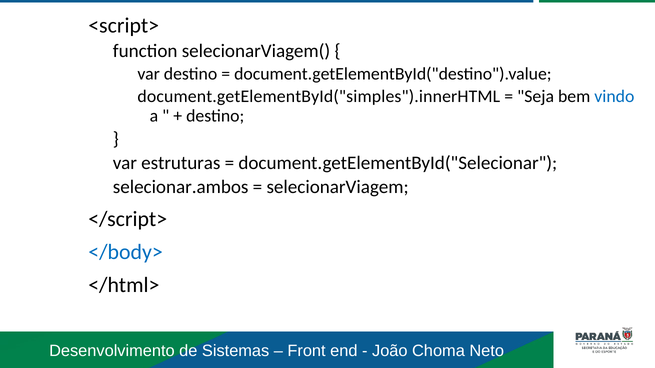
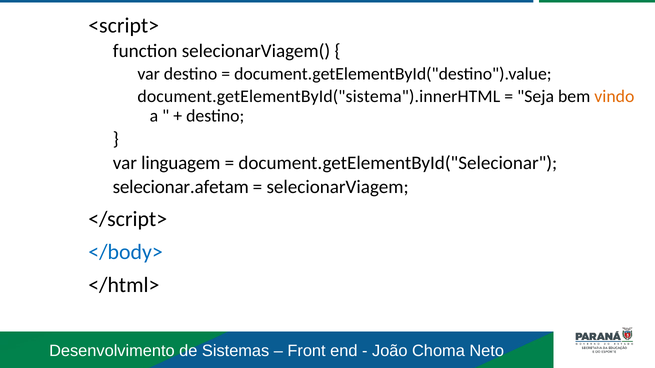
document.getElementById("simples").innerHTML: document.getElementById("simples").innerHTML -> document.getElementById("sistema").innerHTML (319, 97)
vindo colour: blue -> orange (614, 97)
estruturas: estruturas -> linguagem (181, 163)
selecionar.ambos: selecionar.ambos -> selecionar.afetam (181, 187)
